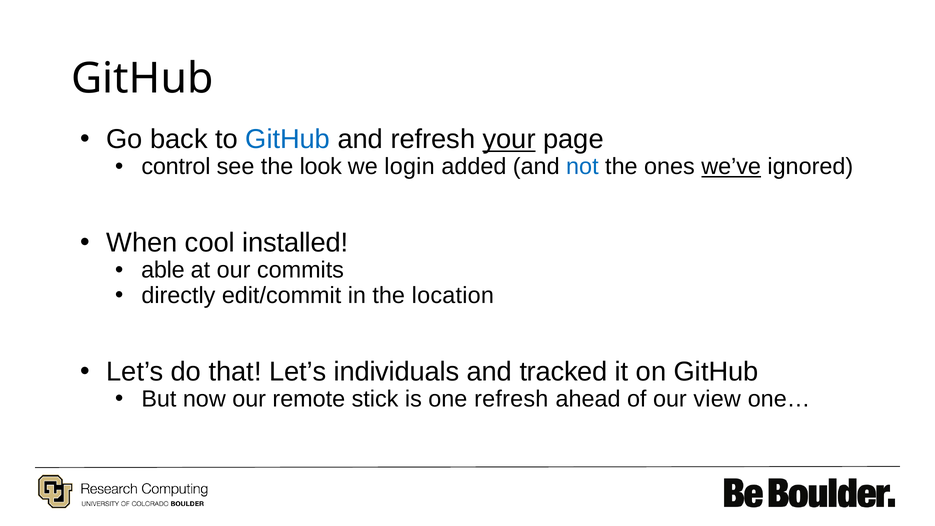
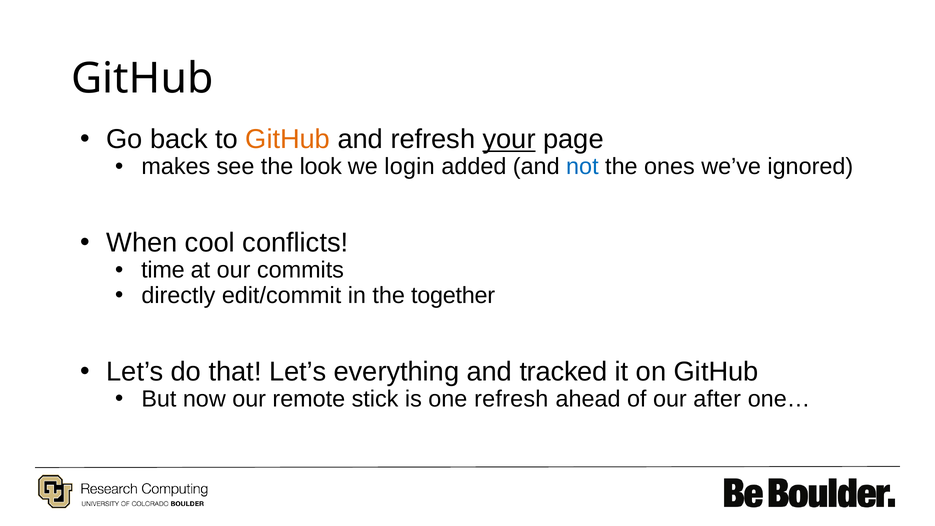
GitHub colour: blue -> orange (288, 139)
control: control -> makes (176, 167)
we’ve underline: present -> none (731, 167)
installed: installed -> conflicts (295, 243)
able: able -> time (163, 270)
location: location -> together (453, 295)
individuals: individuals -> everything (396, 372)
view: view -> after (717, 399)
